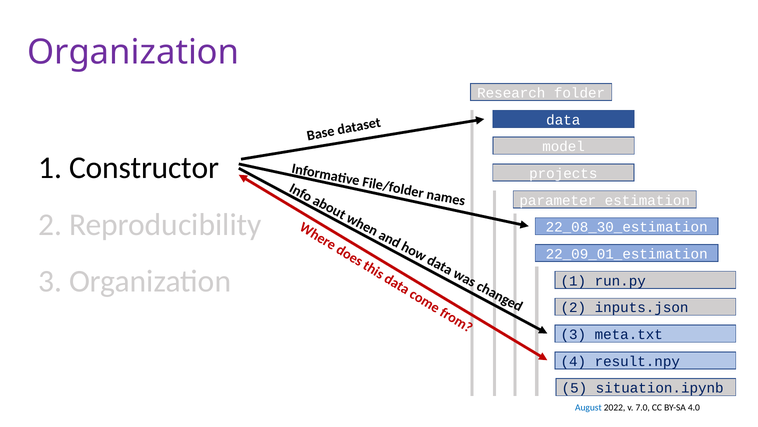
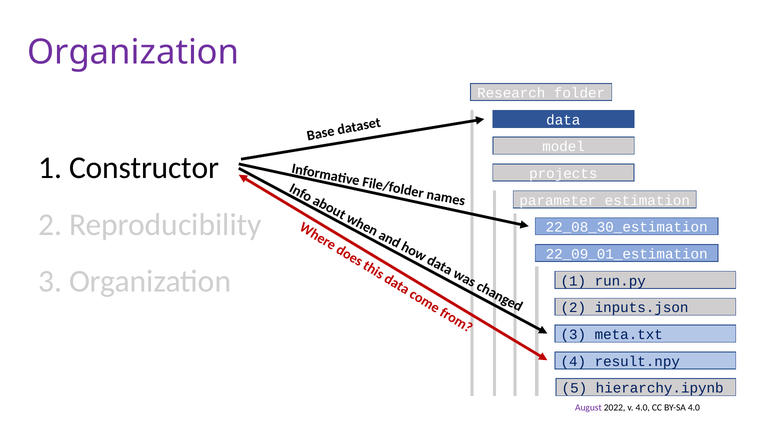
situation.ipynb: situation.ipynb -> hierarchy.ipynb (660, 388)
August colour: blue -> purple (588, 407)
v 7.0: 7.0 -> 4.0 (643, 407)
